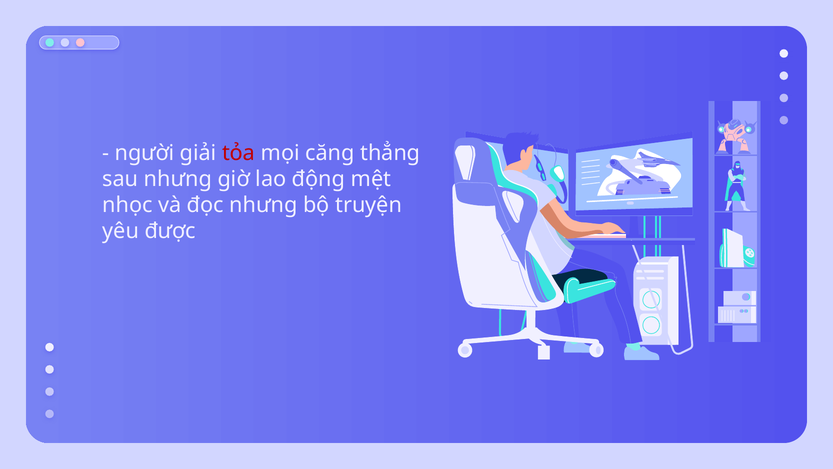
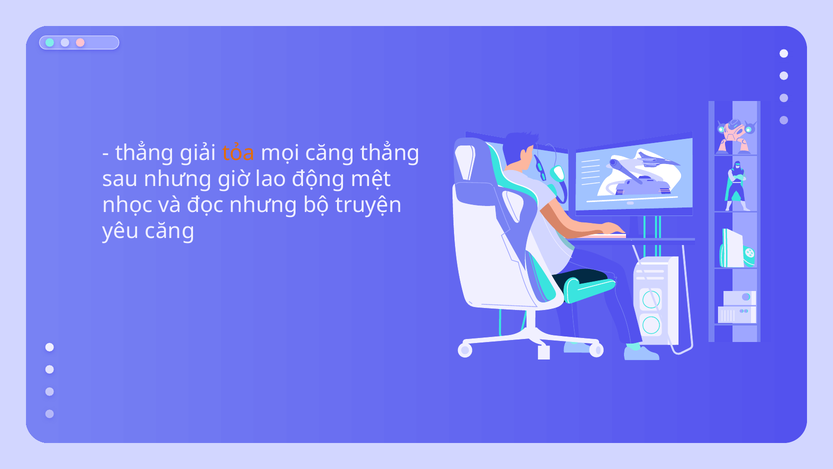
người: người -> thẳng (145, 153)
tỏa colour: red -> orange (239, 153)
yêu được: được -> căng (170, 231)
